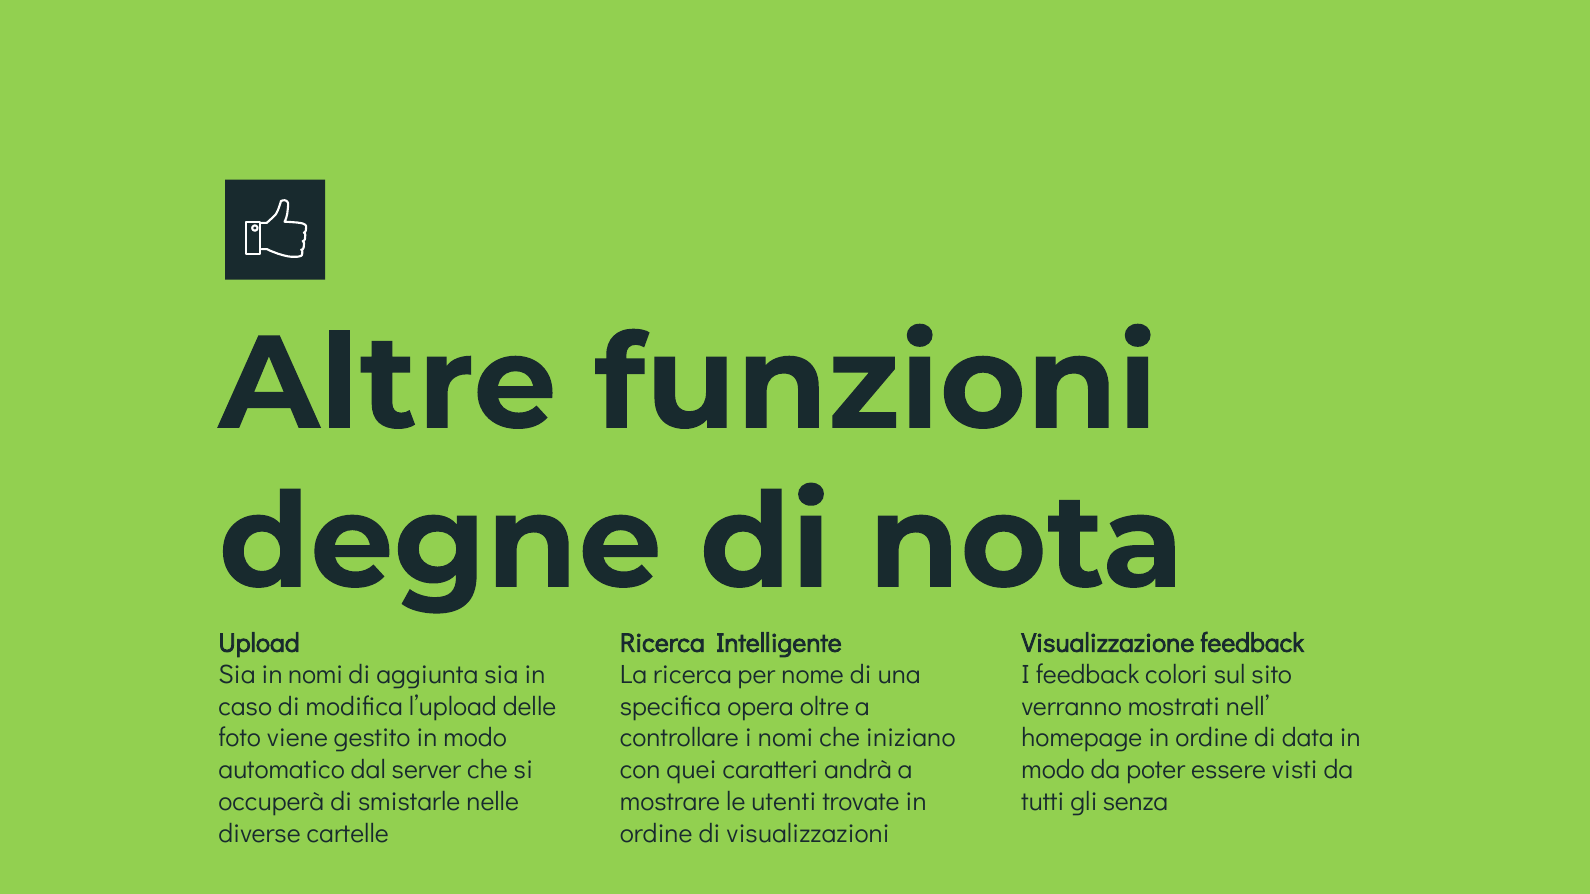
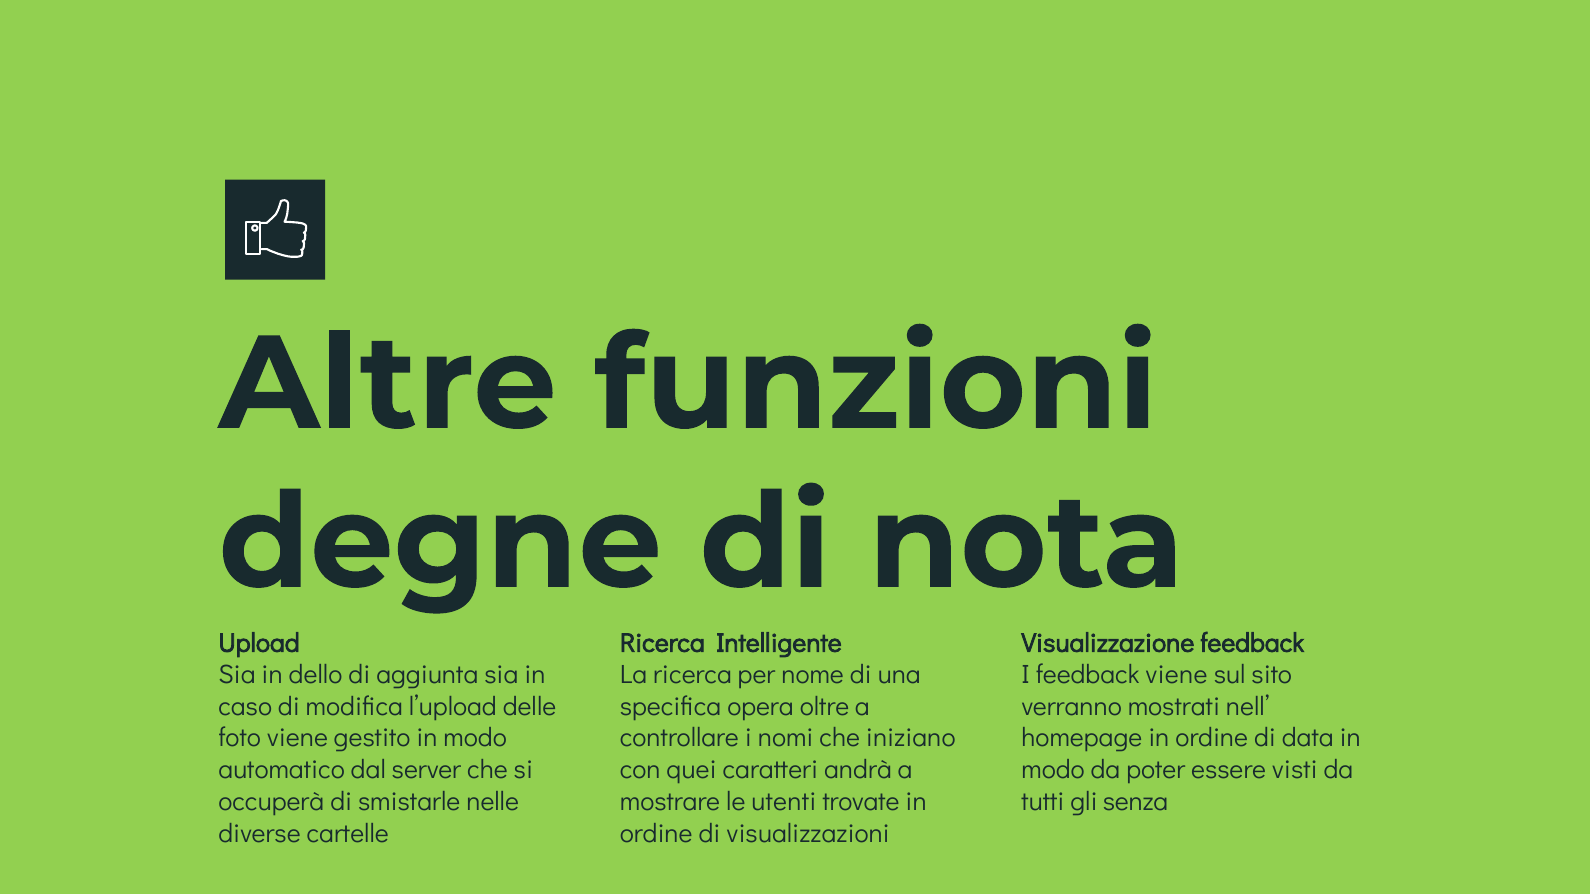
in nomi: nomi -> dello (316, 675)
feedback colori: colori -> viene (1176, 675)
